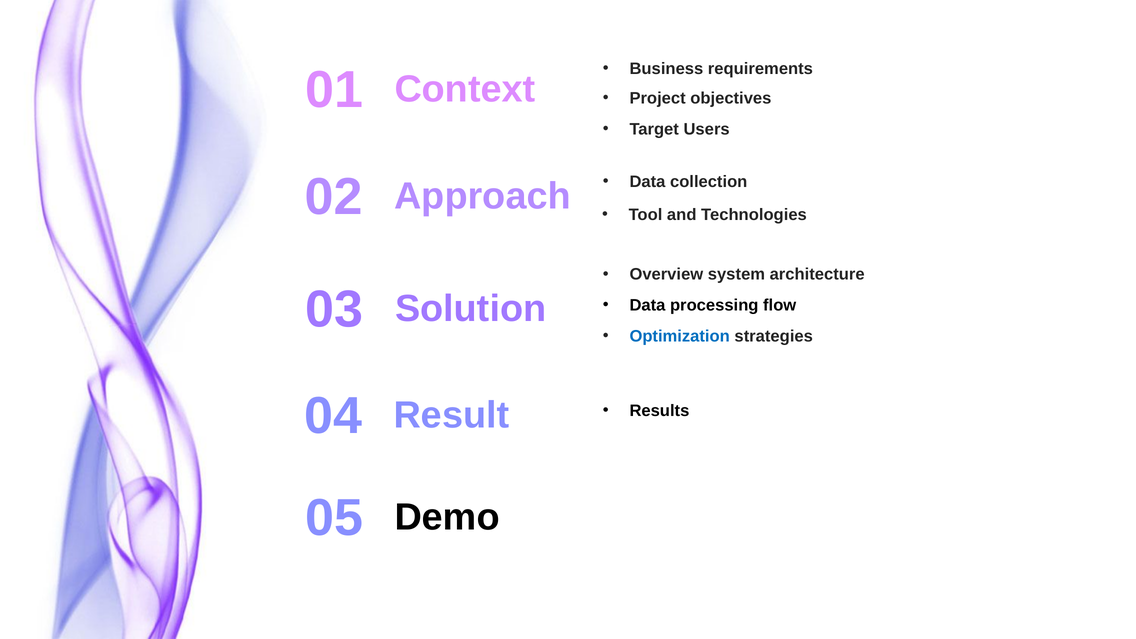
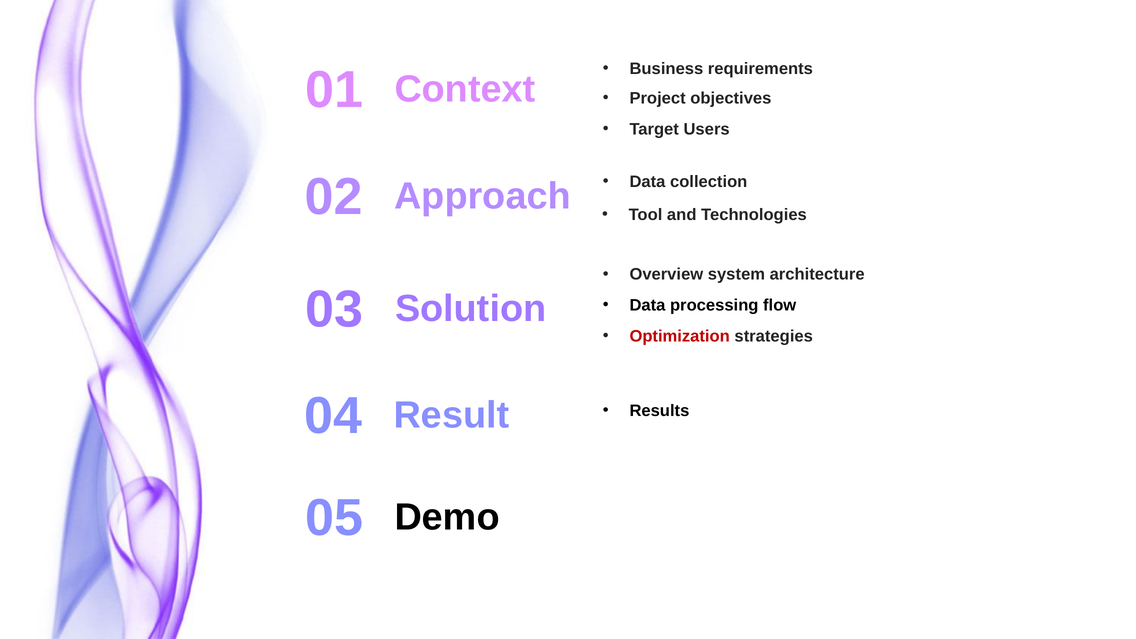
Optimization colour: blue -> red (680, 336)
